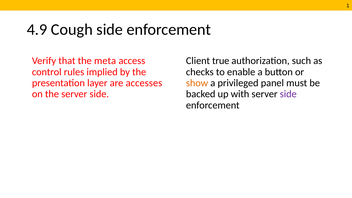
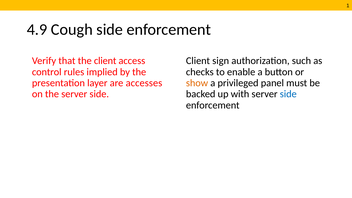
the meta: meta -> client (105, 61)
true: true -> sign (221, 61)
side colour: purple -> blue (288, 94)
